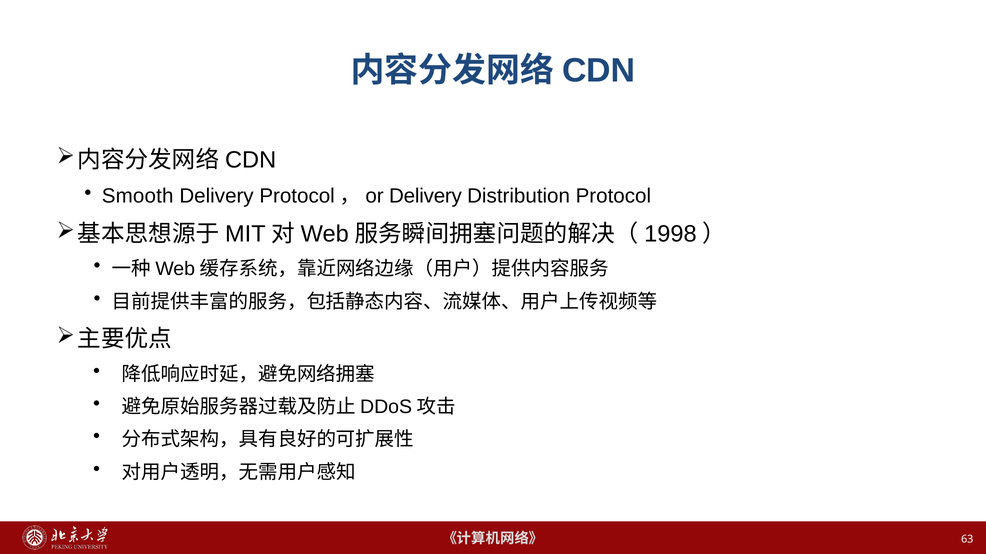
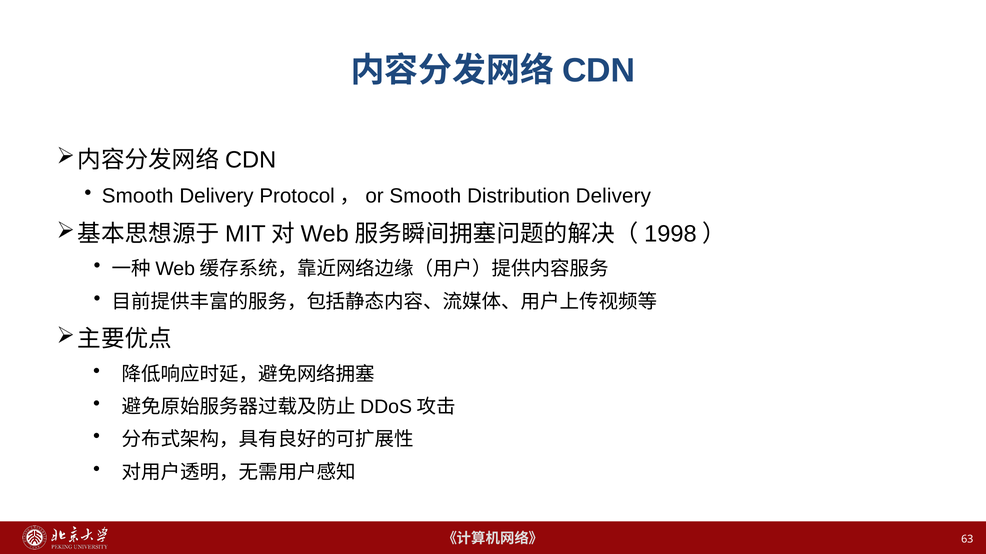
Delivery: Delivery -> Smooth (425, 196)
Distribution Protocol: Protocol -> Delivery (613, 196)
